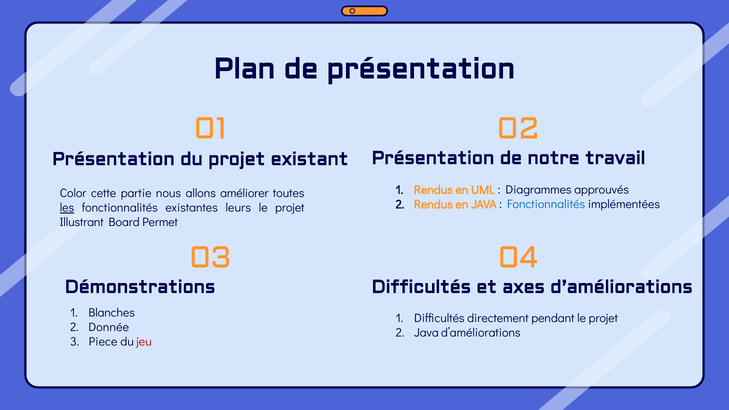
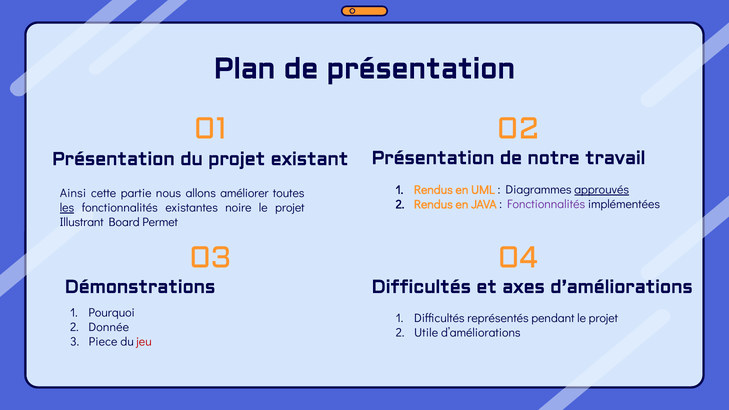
approuvés underline: none -> present (602, 190)
Color: Color -> Ainsi (73, 193)
Fonctionnalités colour: blue -> purple (546, 204)
leurs: leurs -> noire (238, 208)
Blanches: Blanches -> Pourquoi (112, 313)
directement: directement -> représentés (498, 318)
Java: Java -> Utile (426, 333)
